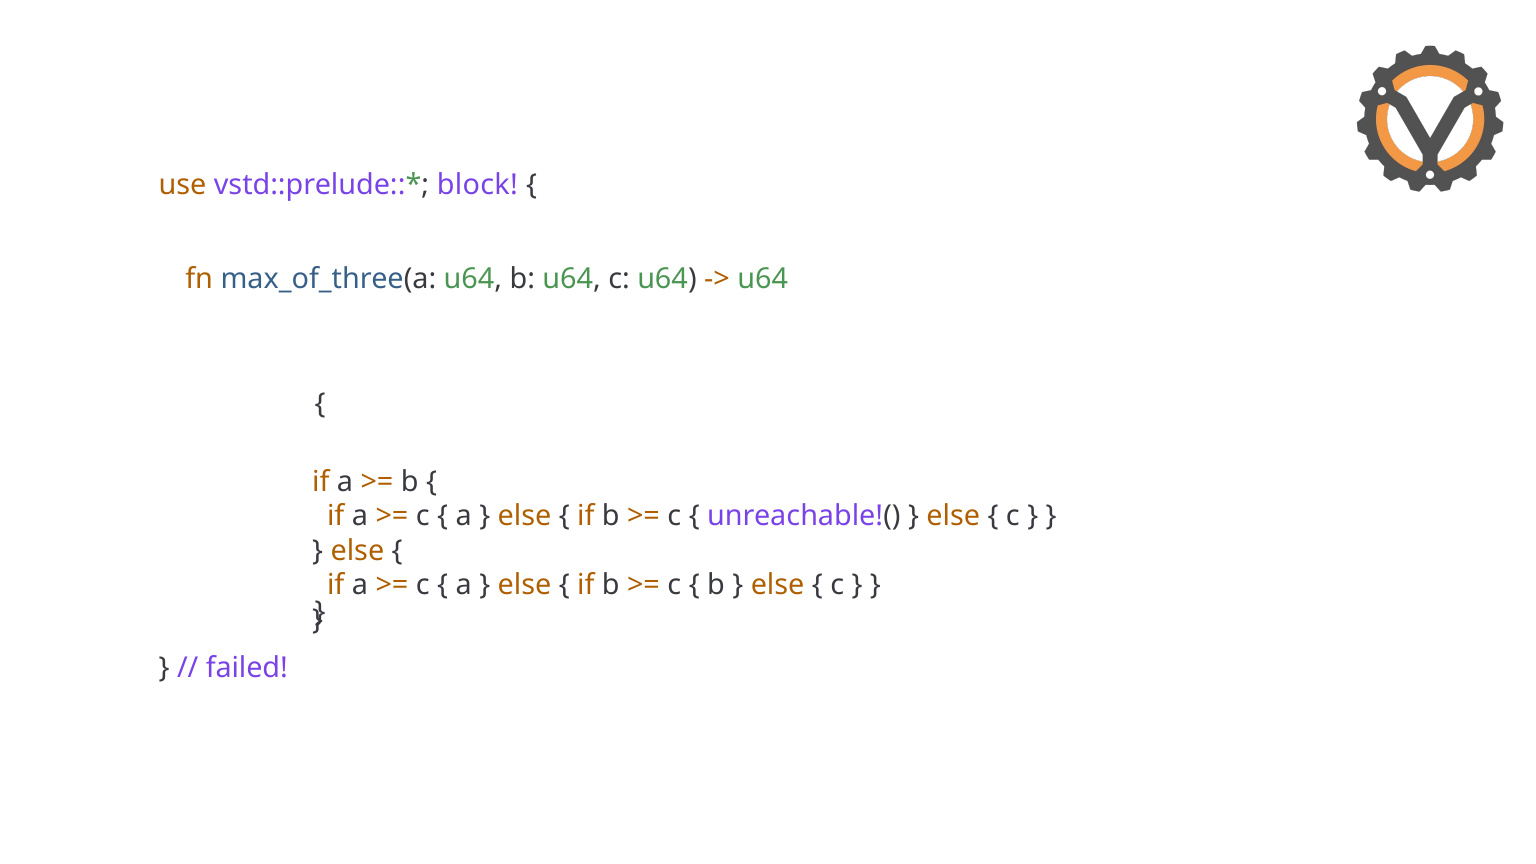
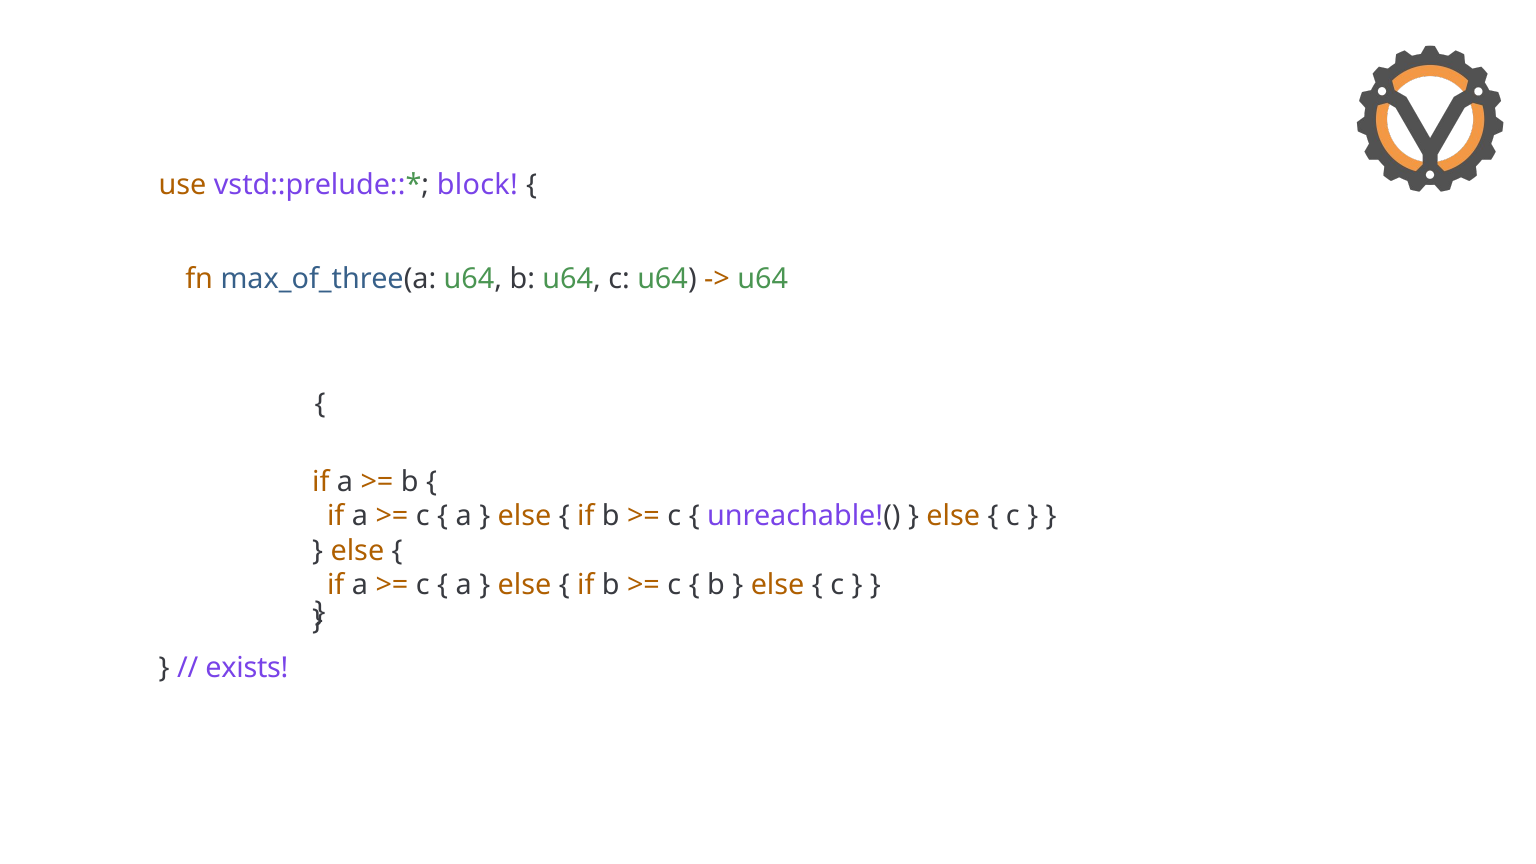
failed: failed -> exists (247, 668)
